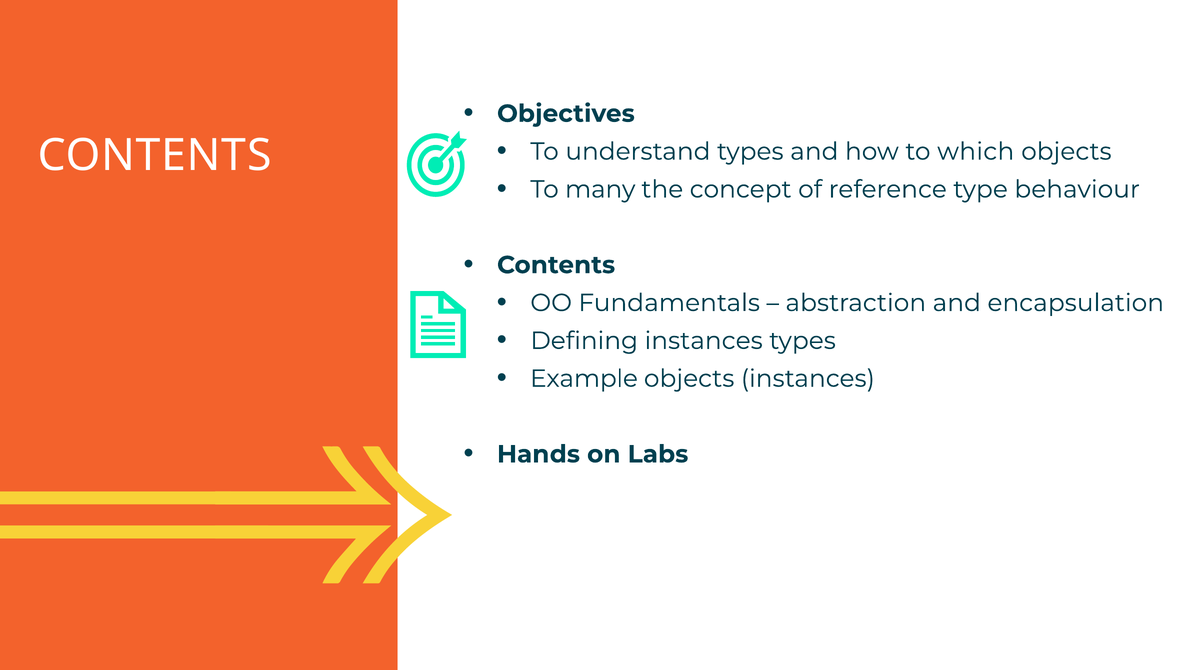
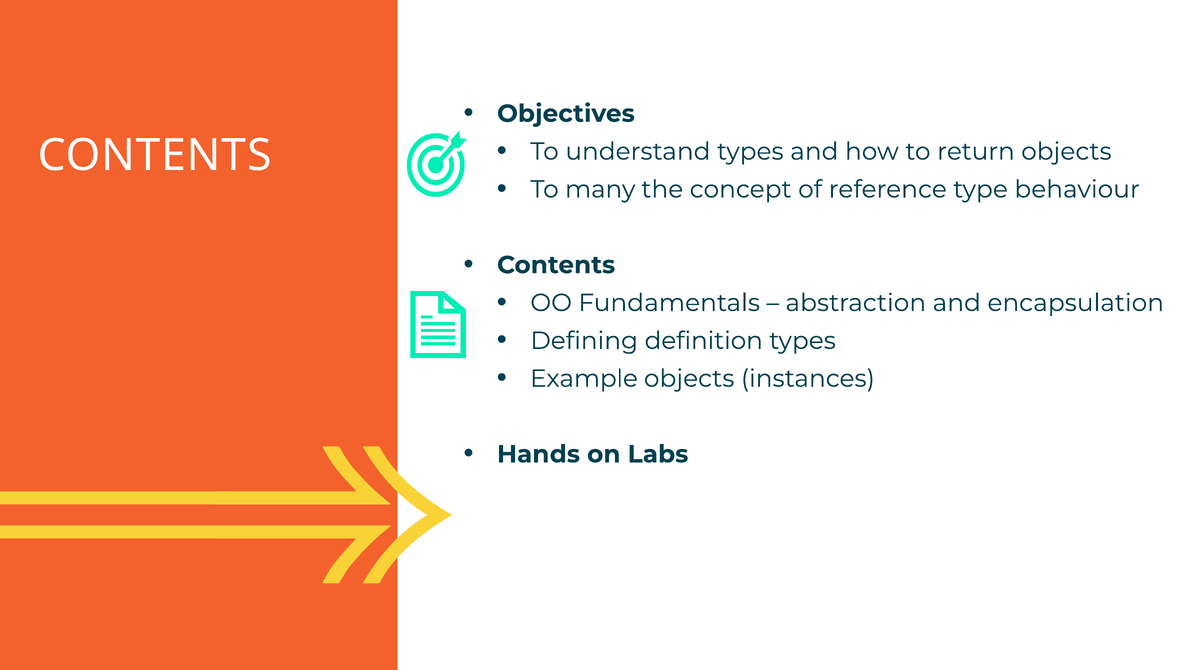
which: which -> return (976, 151)
Defining instances: instances -> definition (704, 341)
